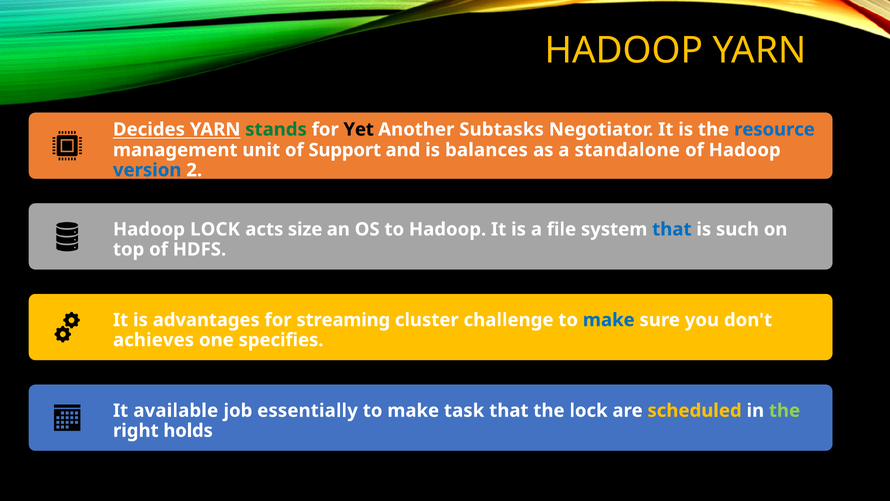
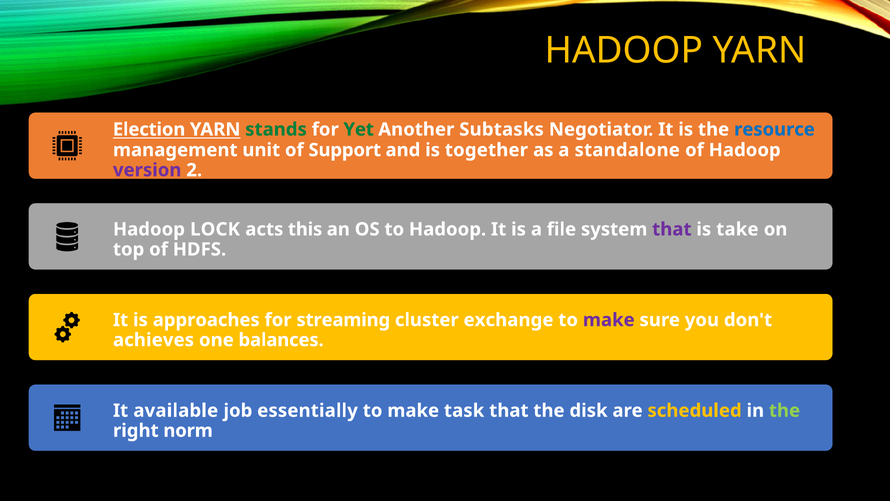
Decides: Decides -> Election (149, 129)
Yet colour: black -> green (359, 129)
balances: balances -> together (486, 150)
version colour: blue -> purple (147, 170)
size: size -> this (305, 229)
that colour: blue -> purple (672, 229)
such: such -> take (737, 229)
advantages: advantages -> approaches (206, 320)
challenge: challenge -> exchange (509, 320)
make colour: blue -> purple (609, 320)
specifies: specifies -> balances (281, 340)
the lock: lock -> disk (588, 410)
holds: holds -> norm (188, 430)
